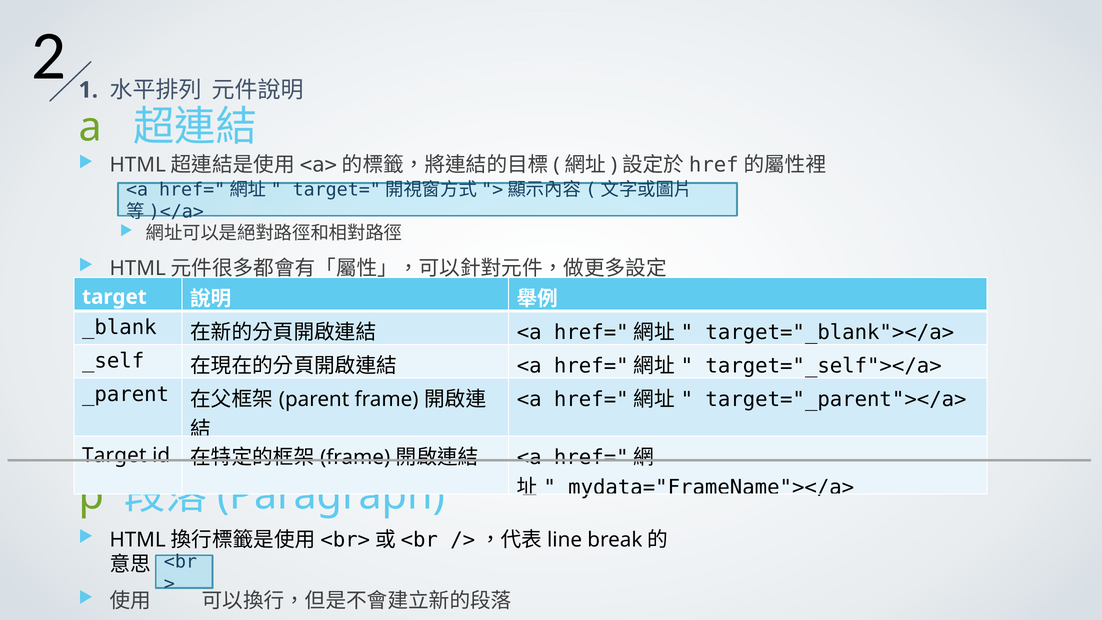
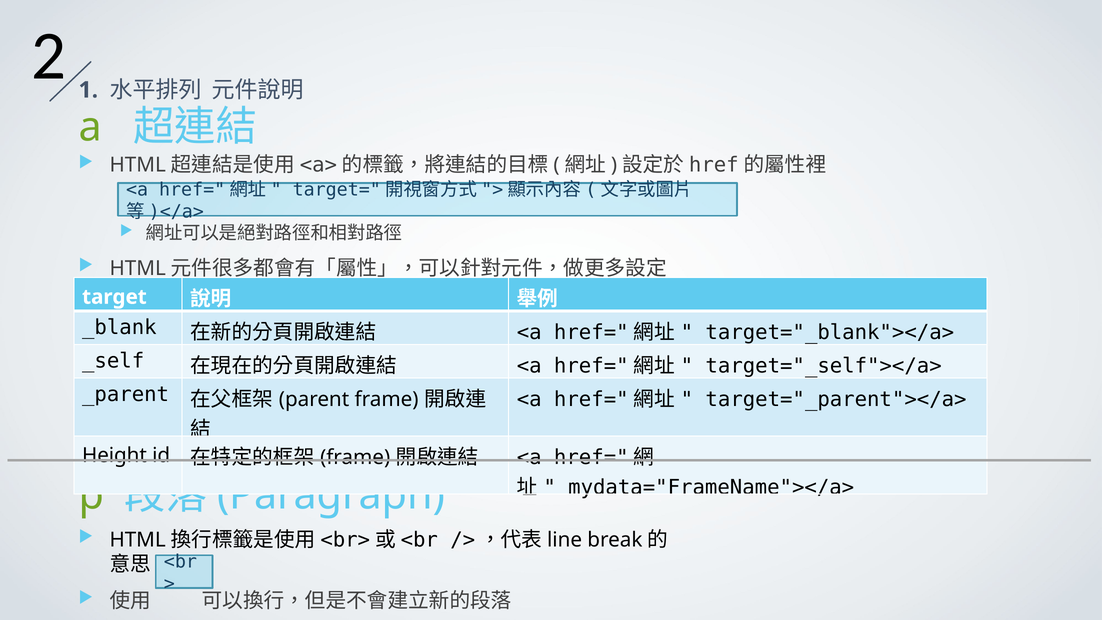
Target: Target -> Height (114, 455)
